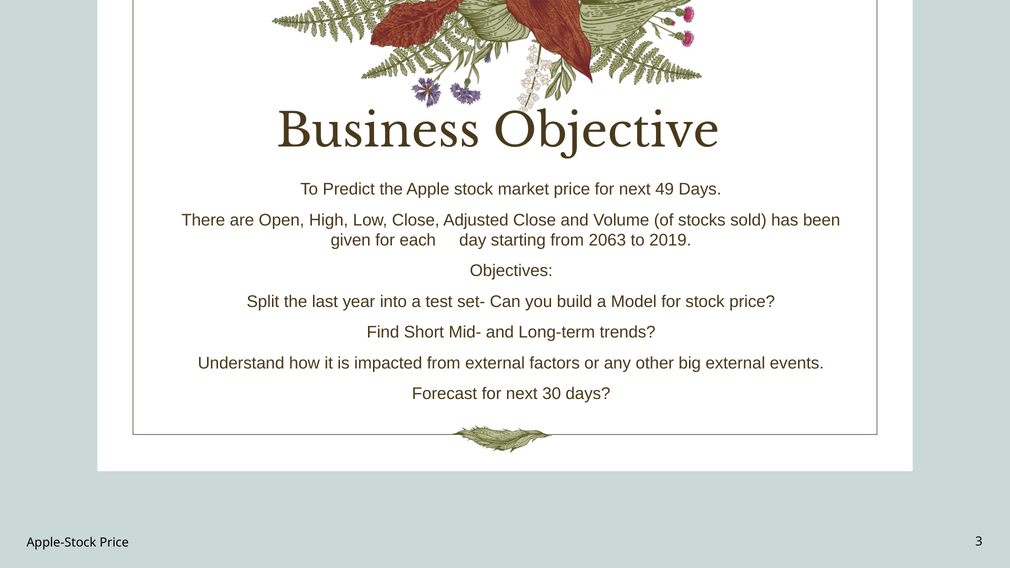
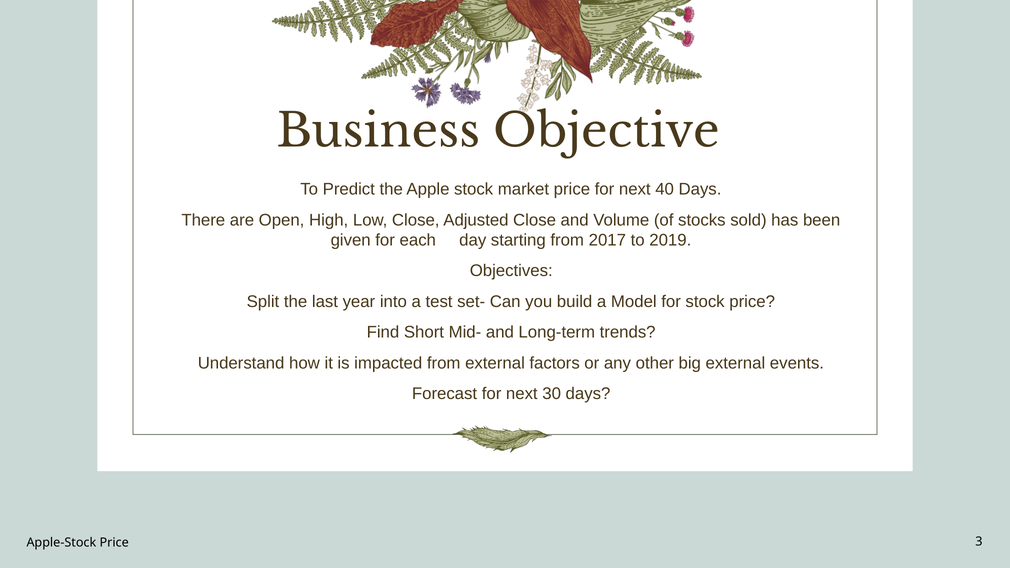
49: 49 -> 40 (665, 189)
2063: 2063 -> 2017 (607, 240)
